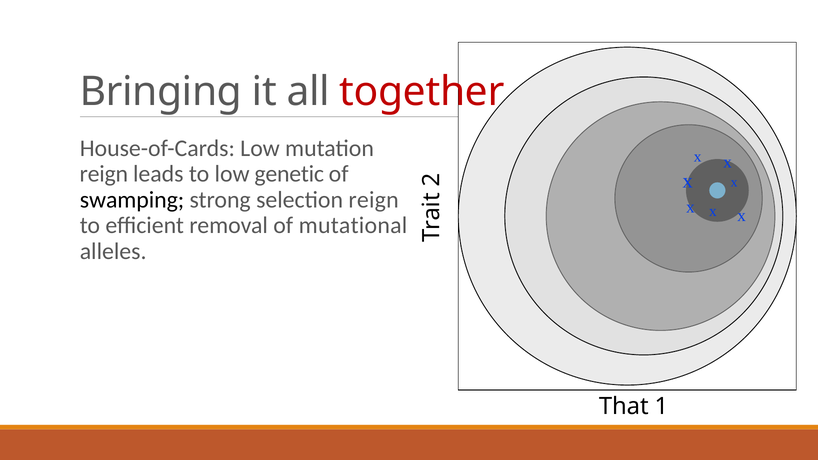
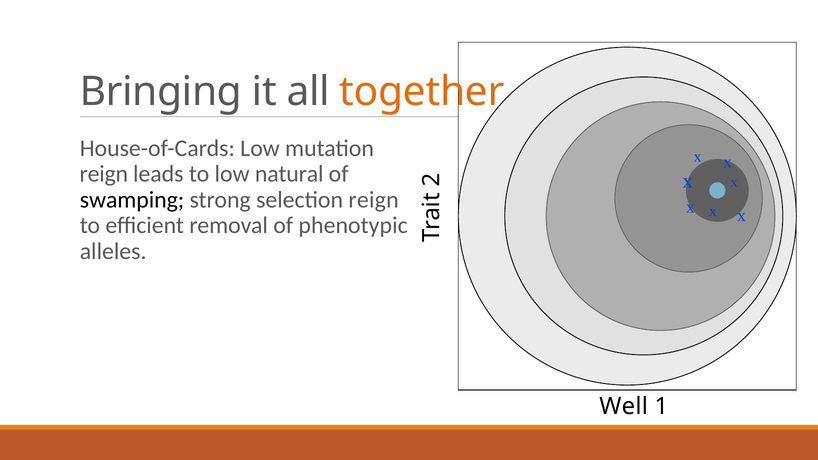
together colour: red -> orange (422, 92)
genetic: genetic -> natural (289, 174)
mutational: mutational -> phenotypic (353, 226)
That: That -> Well (624, 406)
